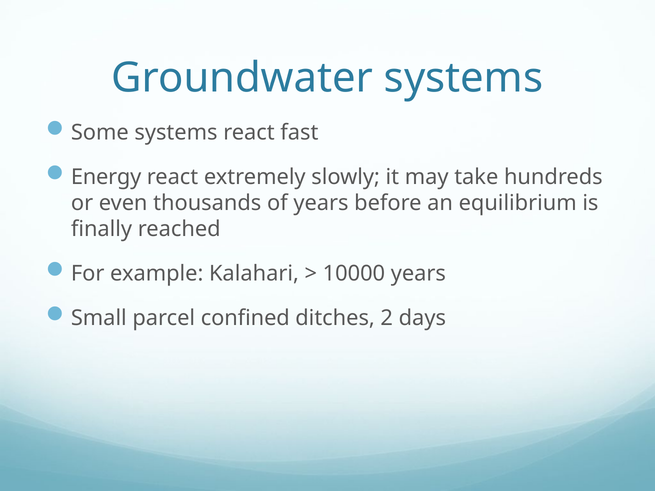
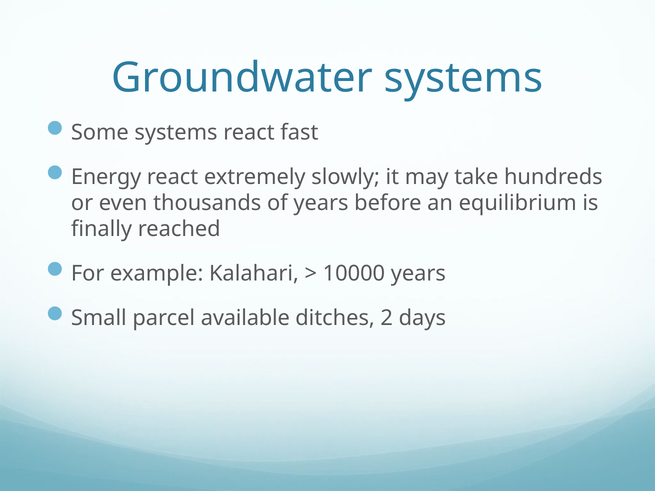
confined: confined -> available (245, 318)
